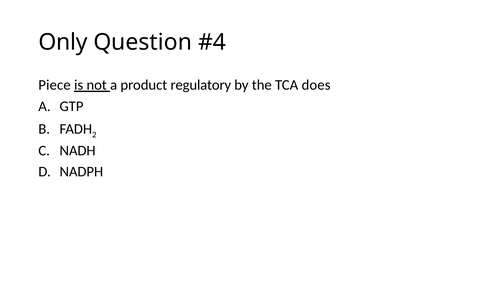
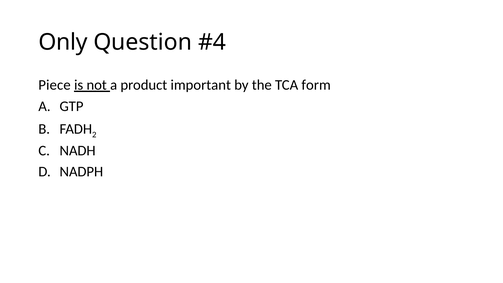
regulatory: regulatory -> important (201, 85)
does: does -> form (316, 85)
